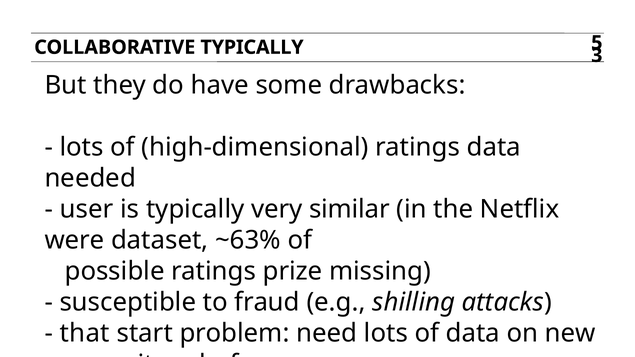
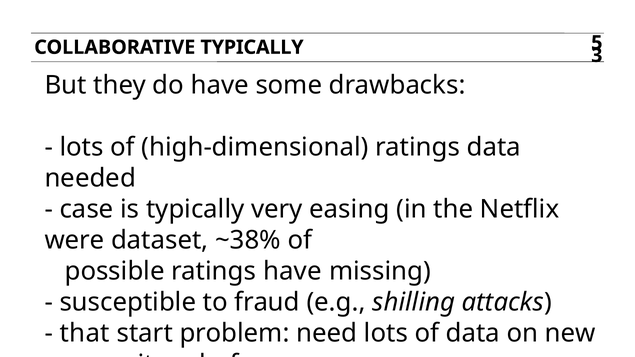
user: user -> case (87, 209)
similar: similar -> easing (349, 209)
~63%: ~63% -> ~38% (248, 240)
ratings prize: prize -> have (292, 271)
